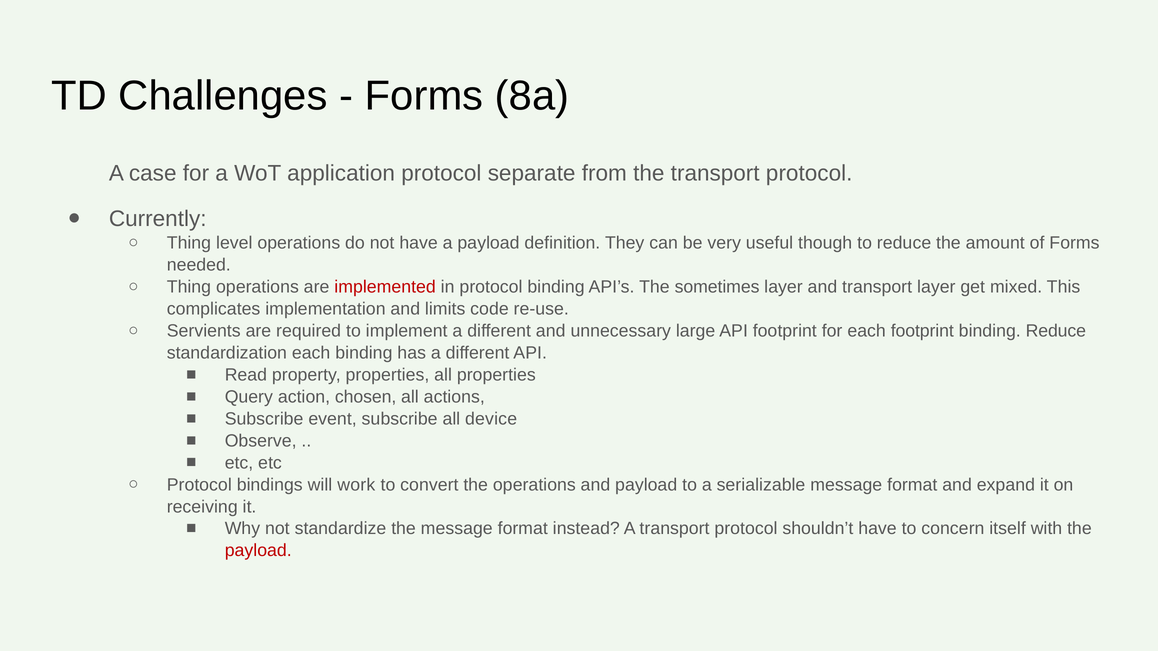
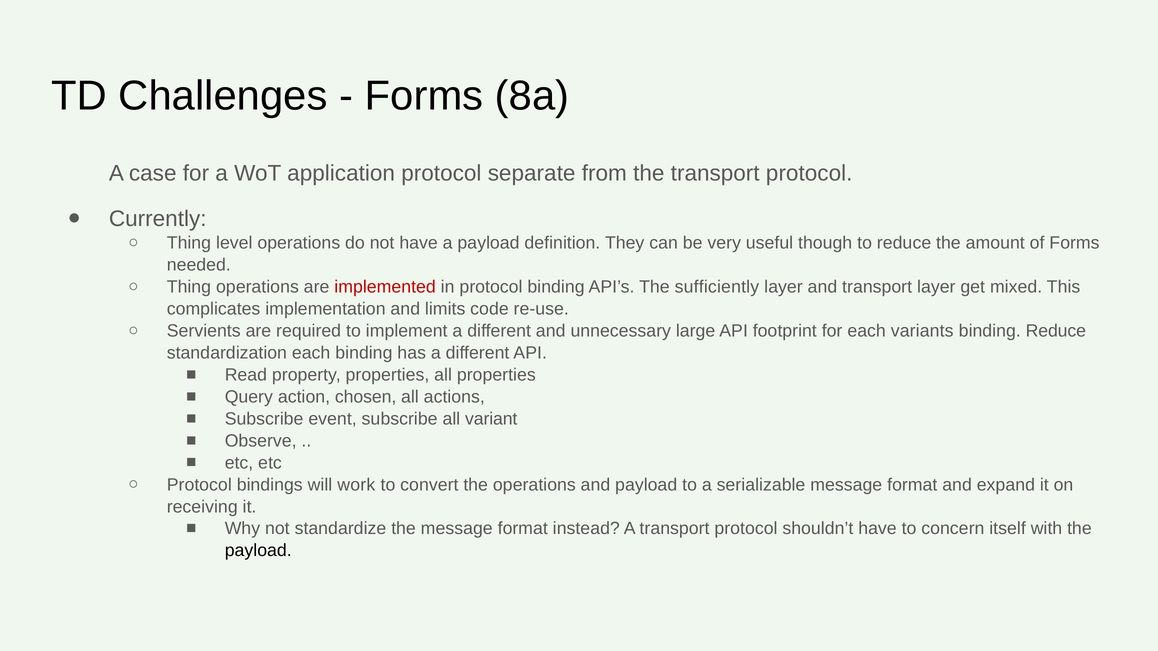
sometimes: sometimes -> sufficiently (717, 287)
each footprint: footprint -> variants (922, 331)
device: device -> variant (491, 419)
payload colour: red -> black (258, 551)
